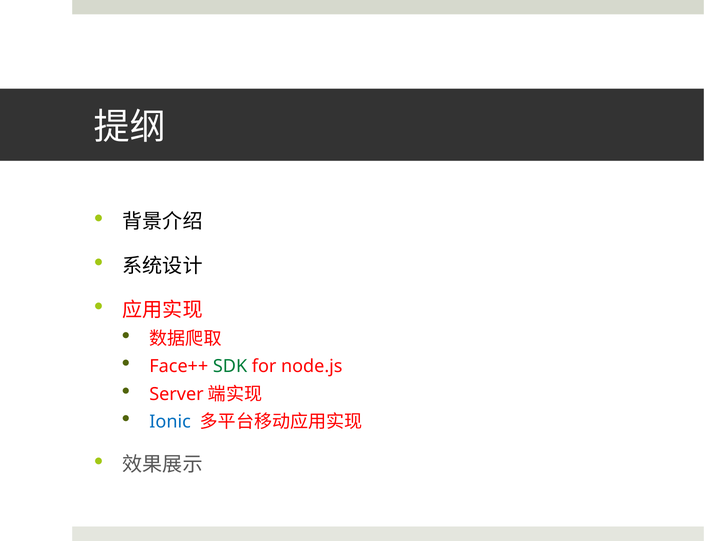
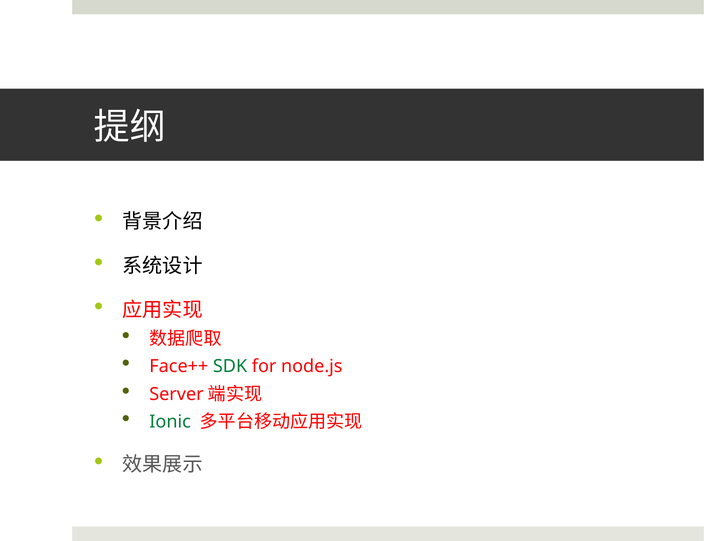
Ionic colour: blue -> green (170, 422)
